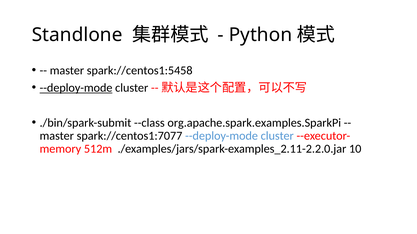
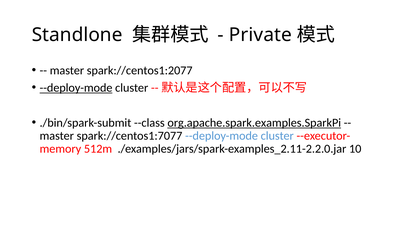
Python: Python -> Private (260, 35)
spark://centos1:5458: spark://centos1:5458 -> spark://centos1:2077 (140, 71)
org.apache.spark.examples.SparkPi underline: none -> present (254, 123)
